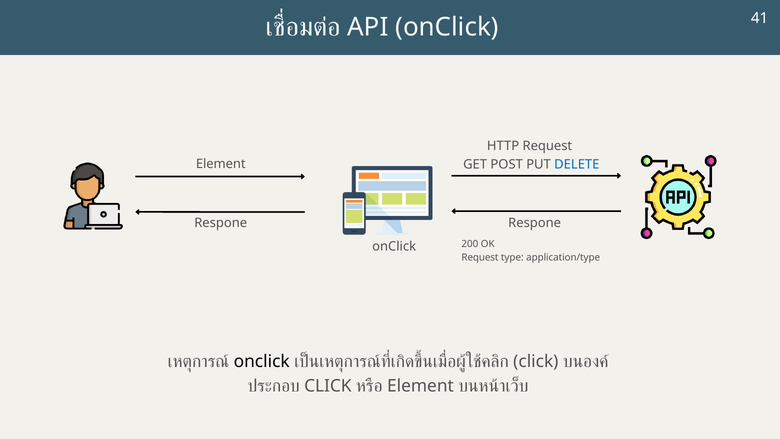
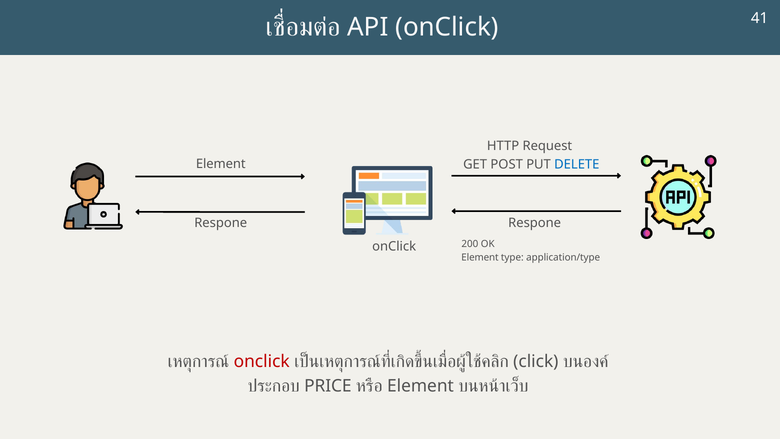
Request: Request -> Element (480, 257)
onclick colour: black -> red (262, 361)
CLICK: CLICK -> PRICE (328, 386)
